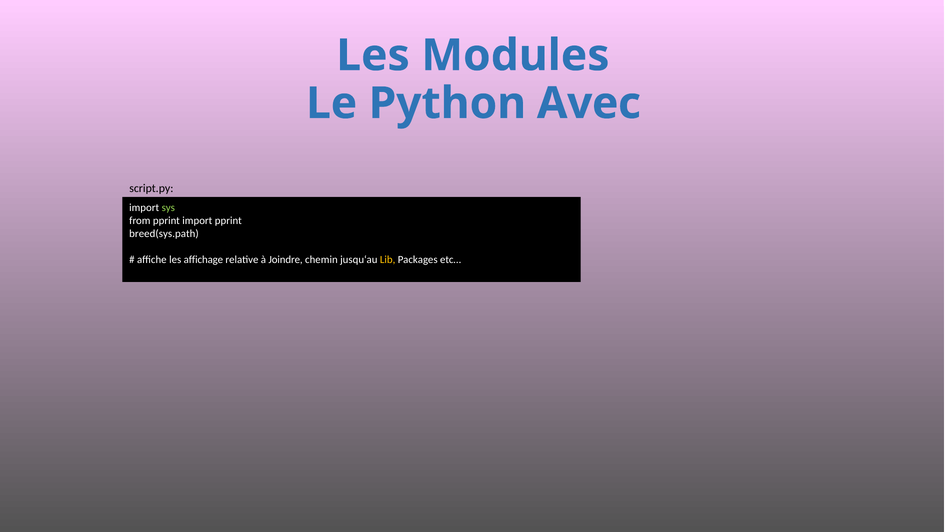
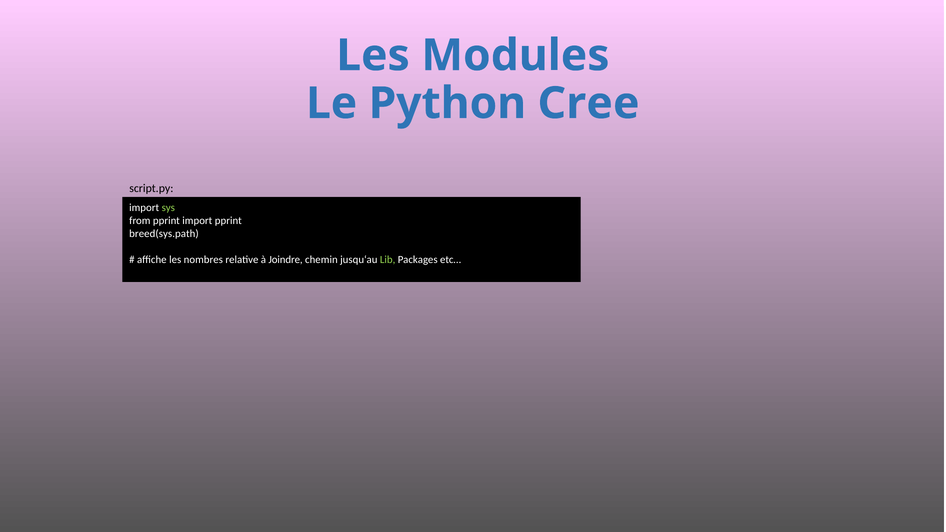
Avec: Avec -> Cree (589, 103)
affichage: affichage -> nombres (203, 260)
Lib colour: yellow -> light green (388, 260)
